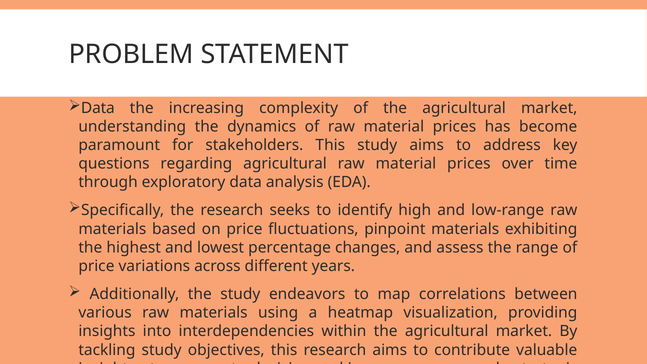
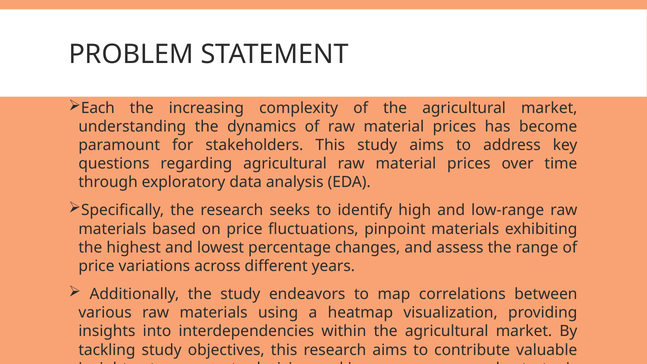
Data: Data -> Each (98, 108)
